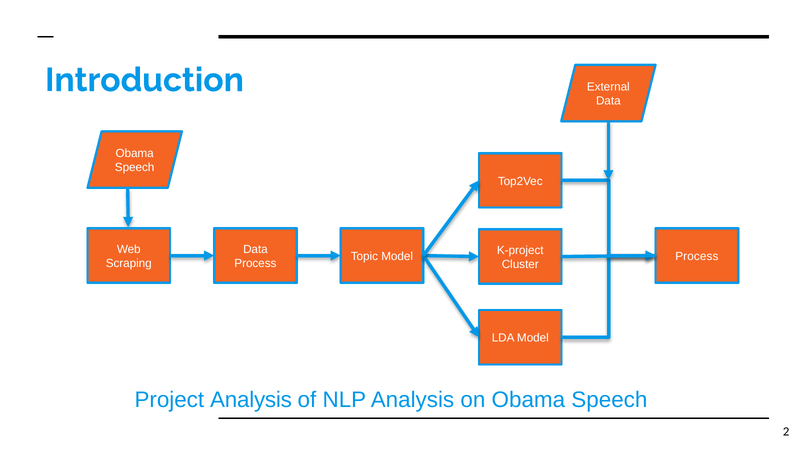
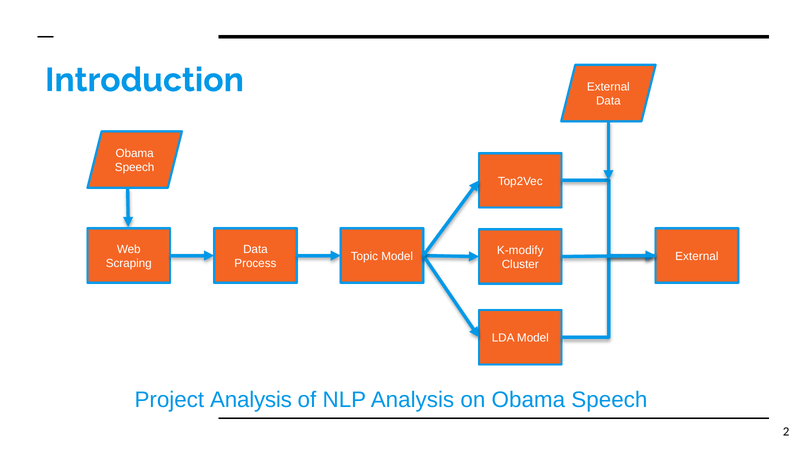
K-project: K-project -> K-modify (520, 250)
Process: Process -> External (697, 256)
